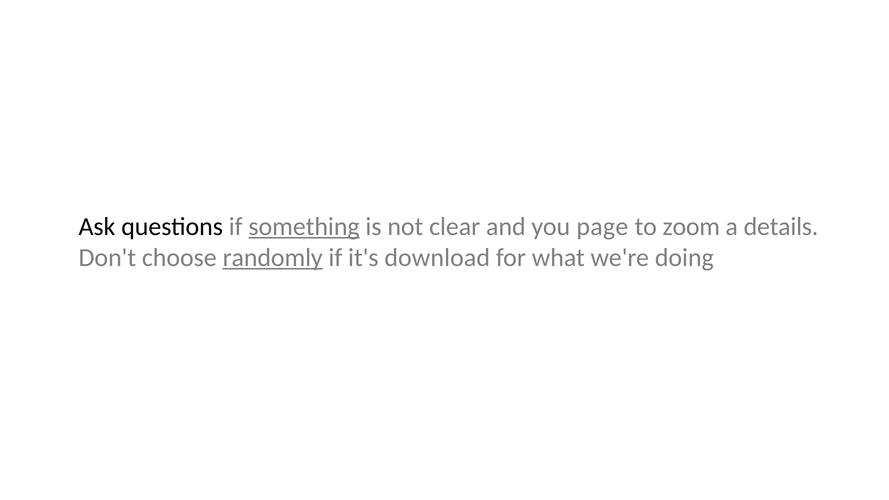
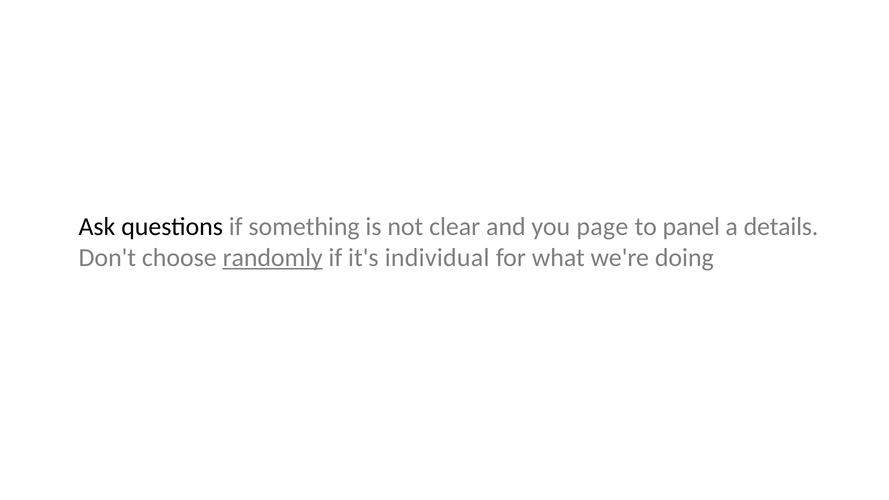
something underline: present -> none (304, 227)
zoom: zoom -> panel (691, 227)
download: download -> individual (437, 258)
